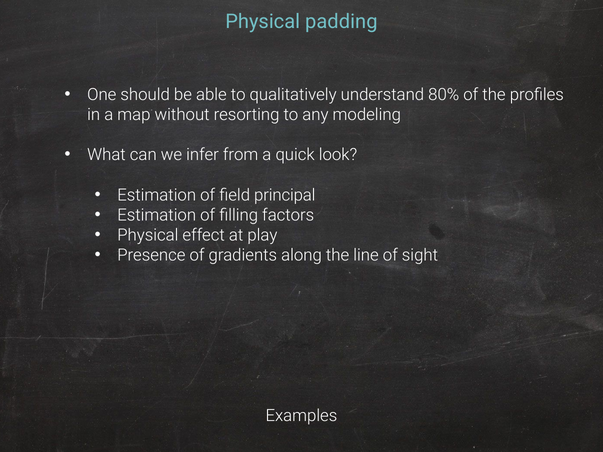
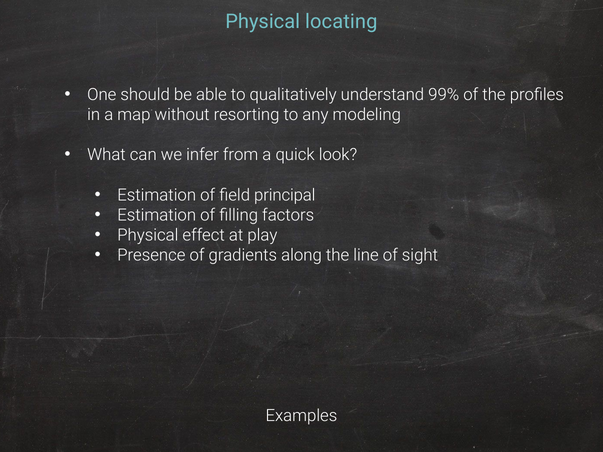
padding: padding -> locating (341, 21)
80%: 80% -> 99% (444, 95)
